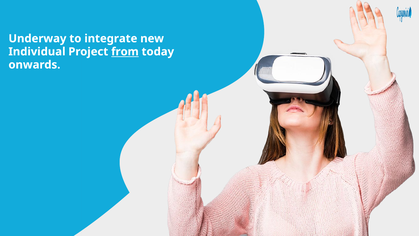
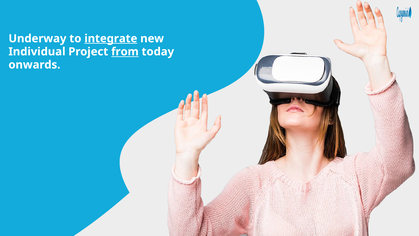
integrate underline: none -> present (111, 38)
